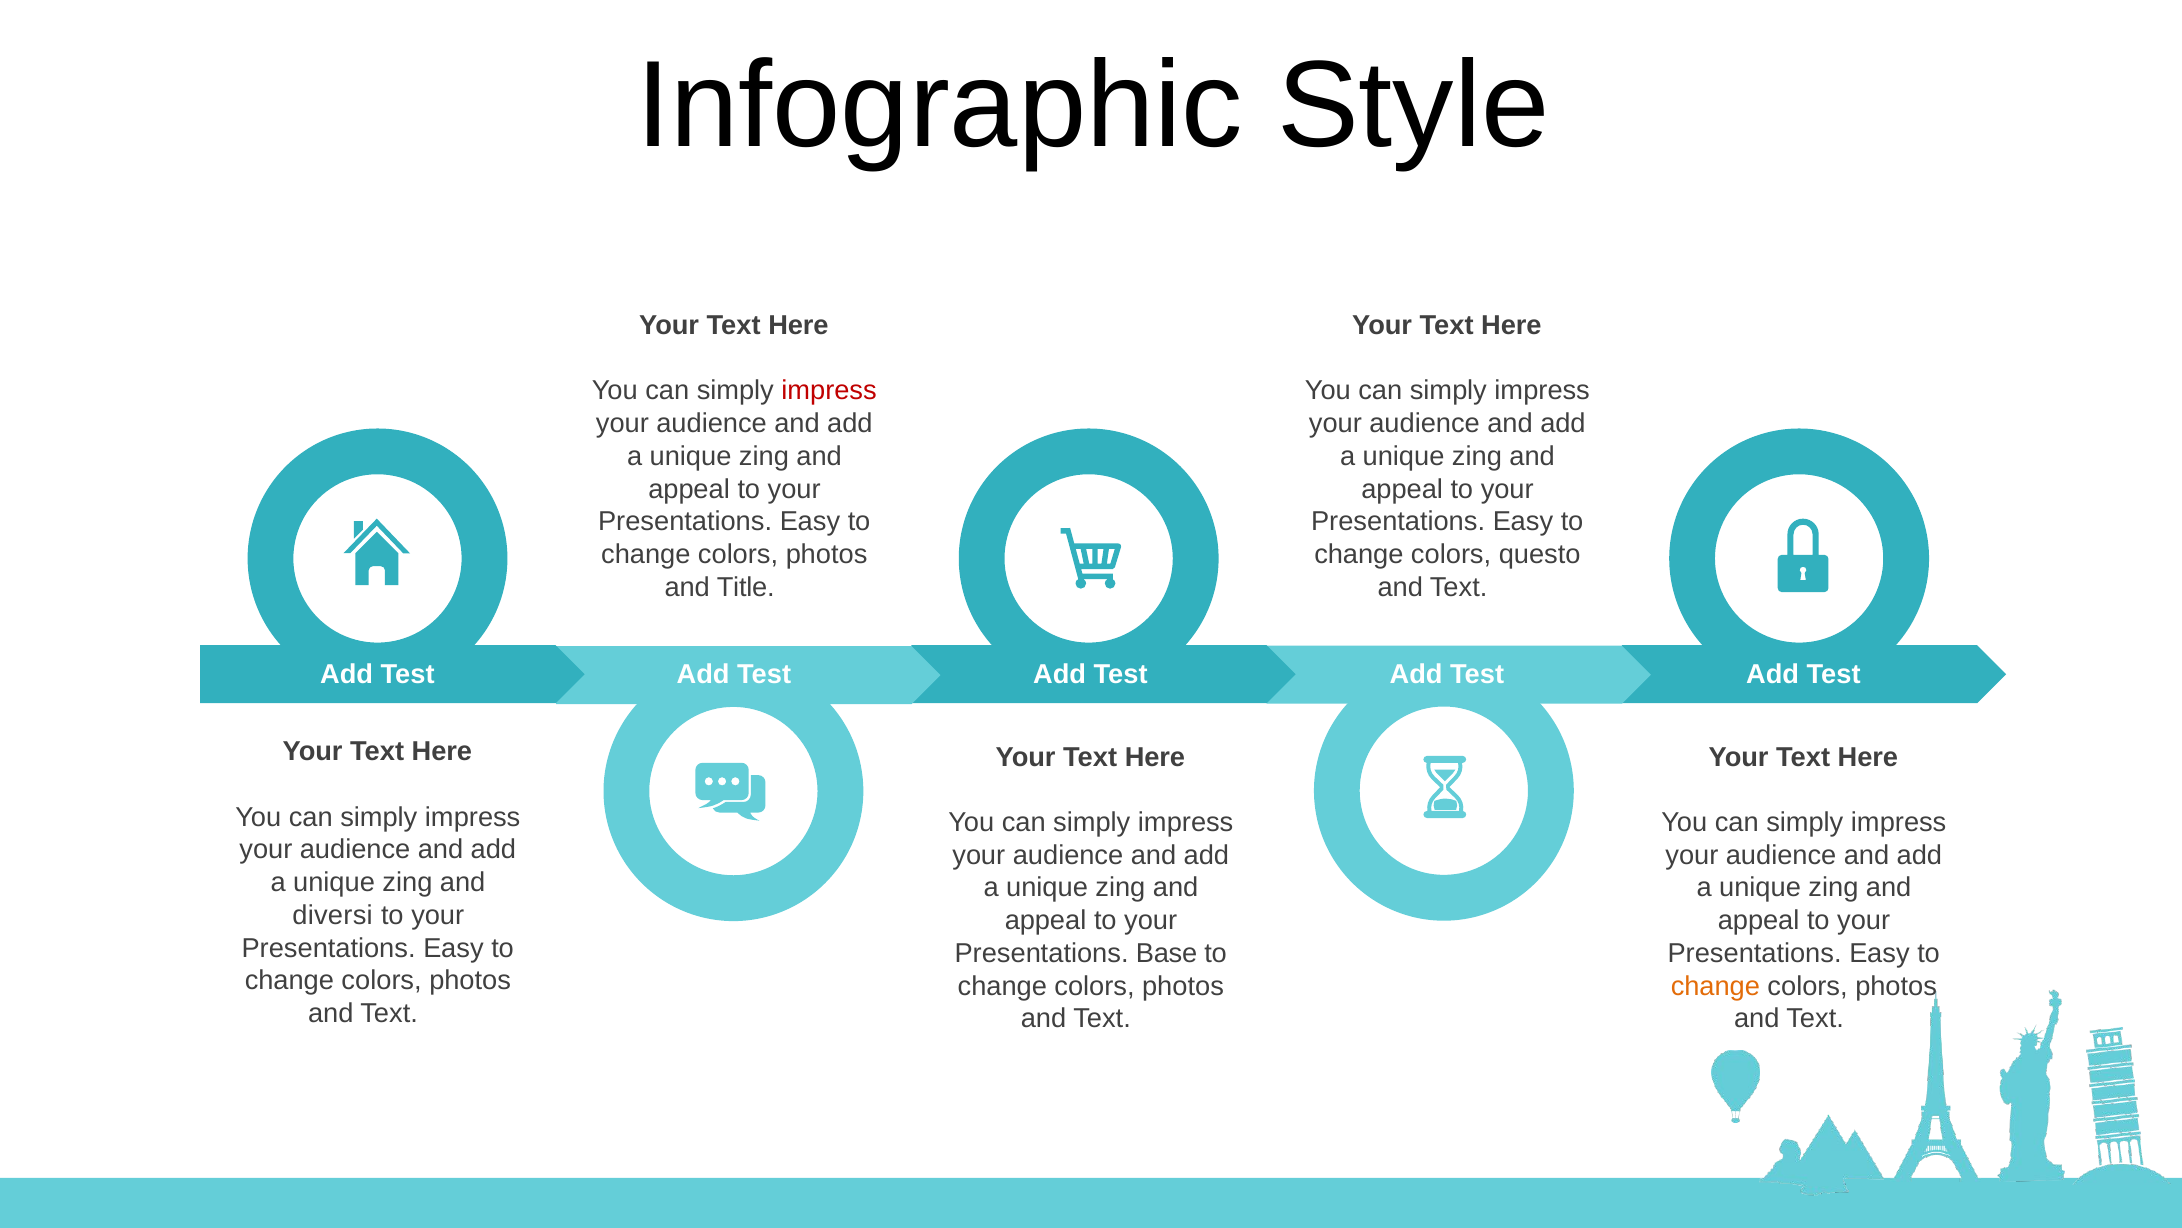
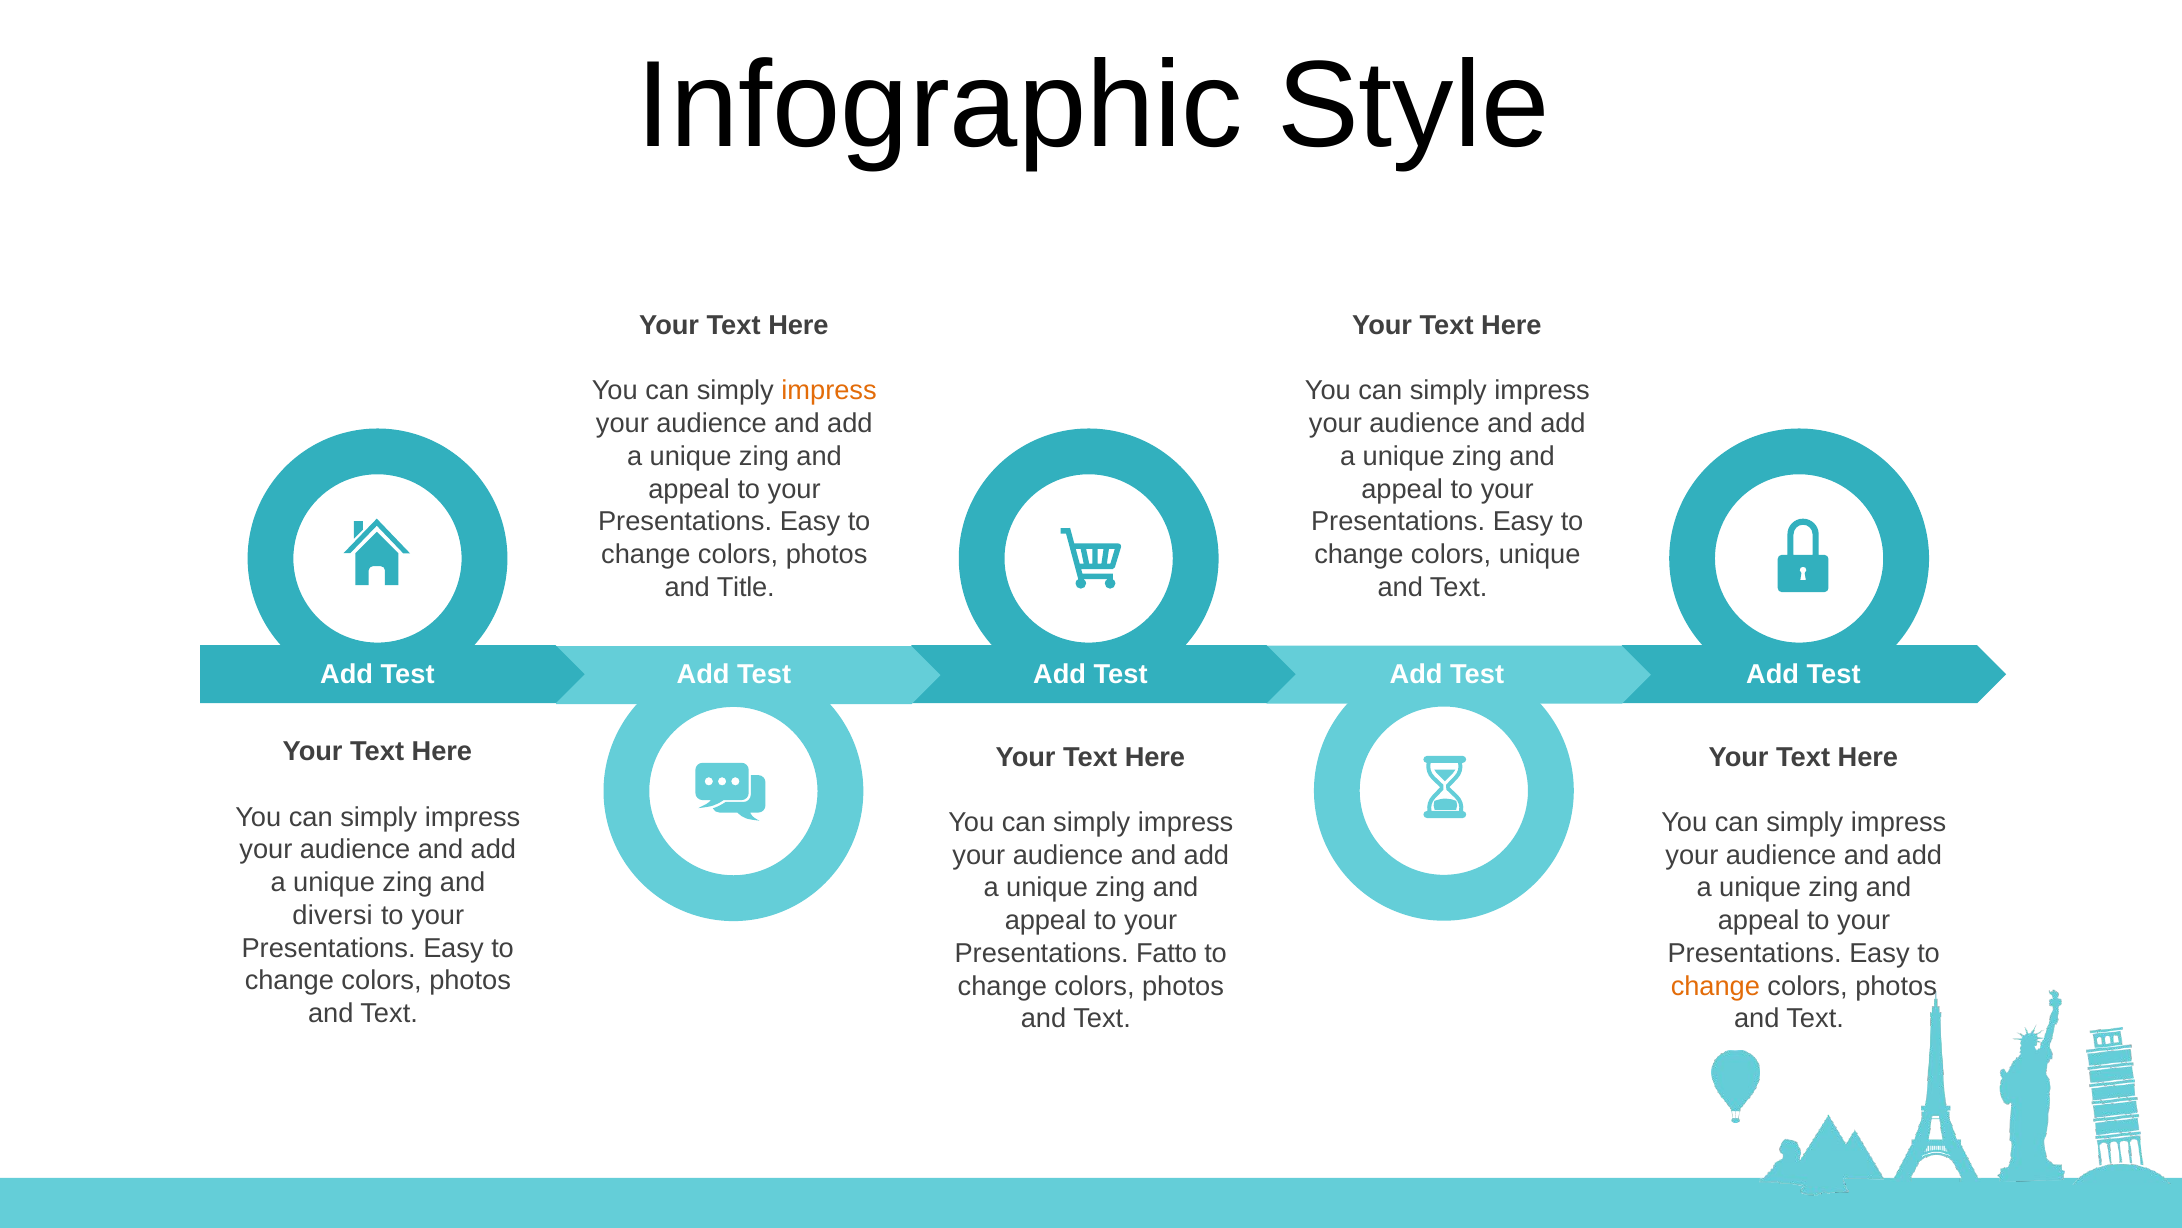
impress colour: red -> orange (829, 391)
colors questo: questo -> unique (1540, 554)
Base: Base -> Fatto (1167, 953)
